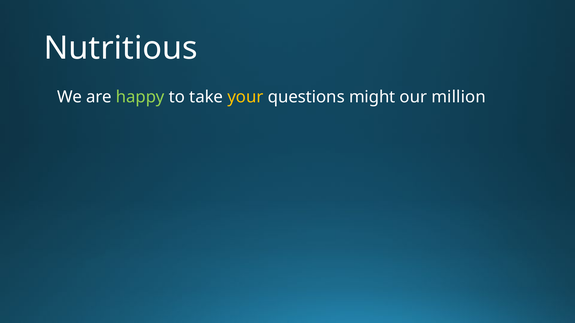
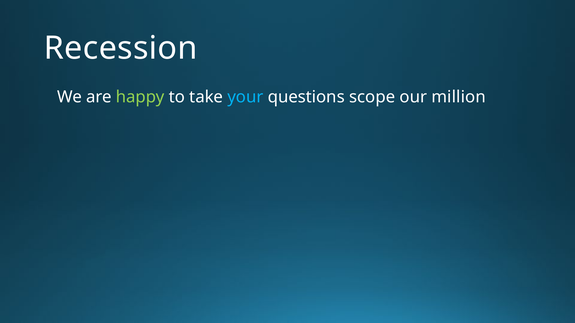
Nutritious: Nutritious -> Recession (121, 48)
your colour: yellow -> light blue (245, 97)
might: might -> scope (372, 97)
